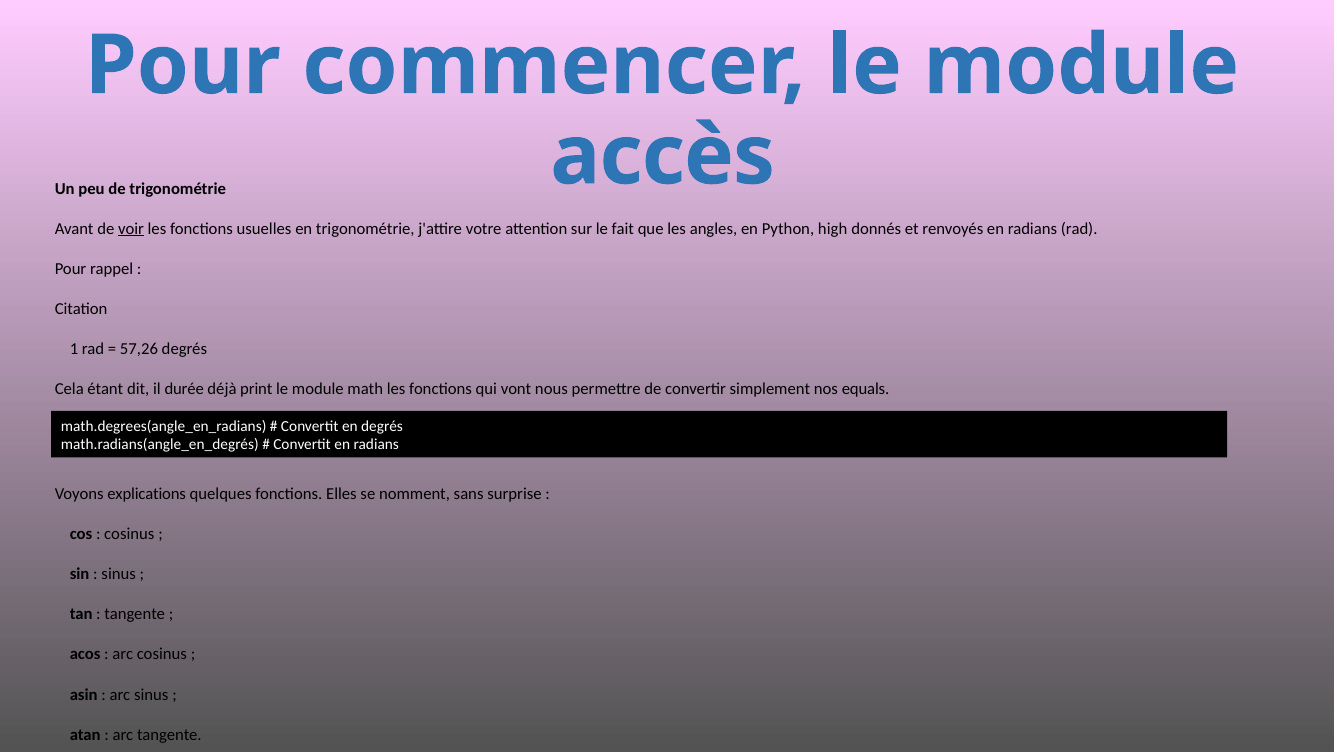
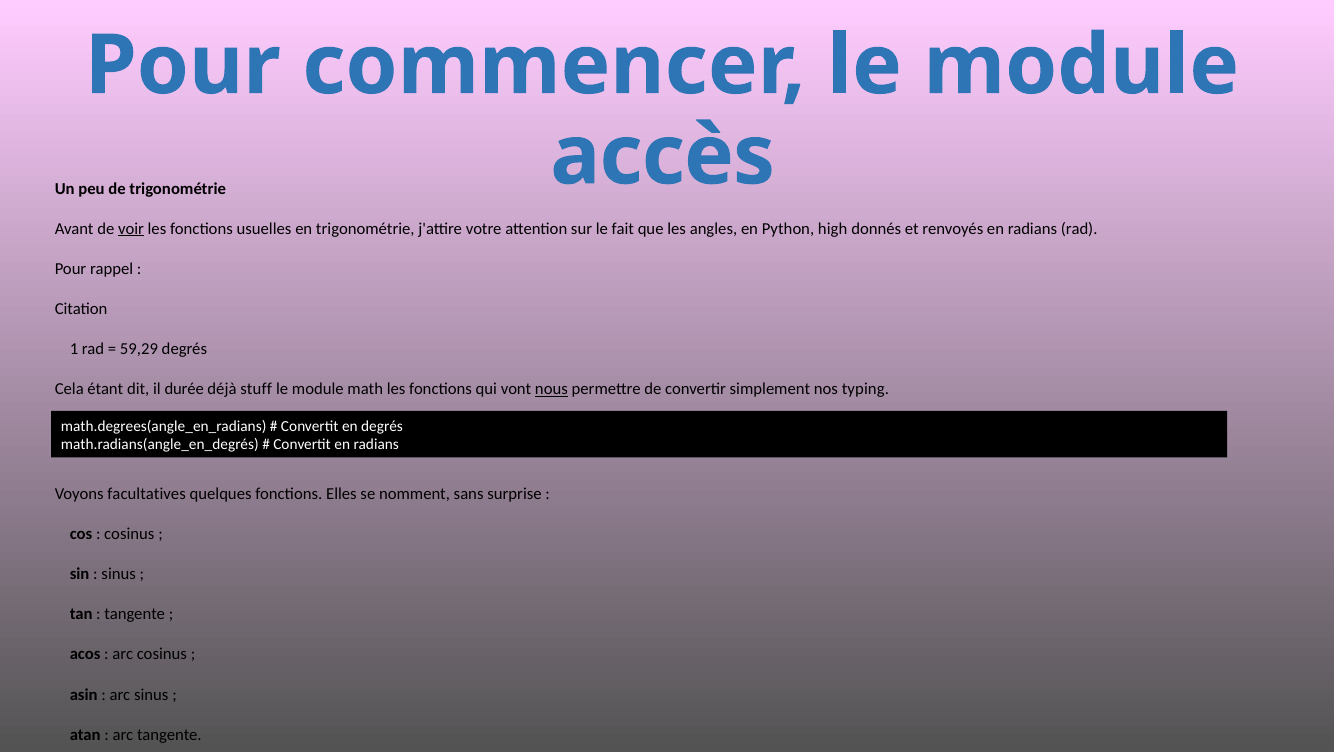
57,26: 57,26 -> 59,29 (139, 349)
print: print -> stuff (256, 389)
nous underline: none -> present (551, 389)
equals: equals -> typing (865, 389)
explications: explications -> facultatives (147, 494)
